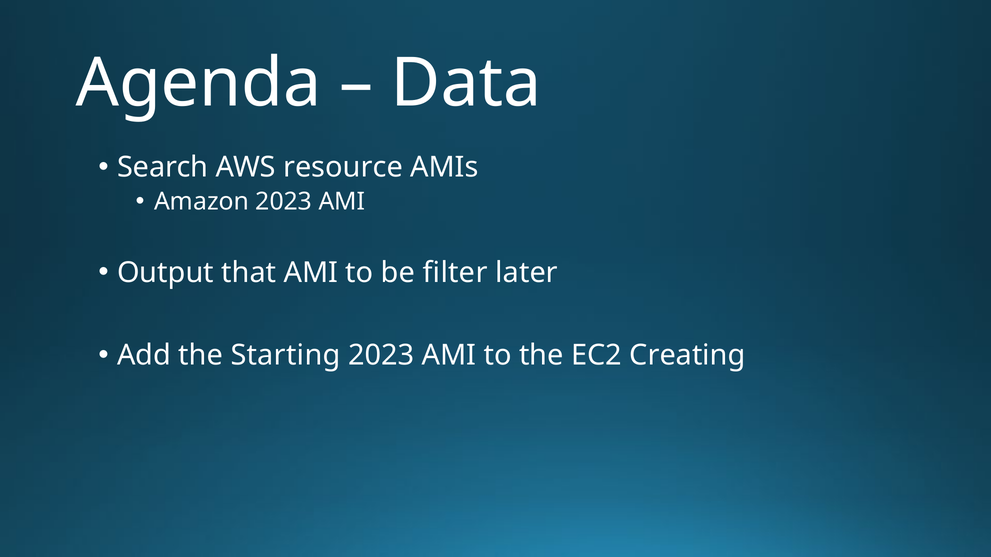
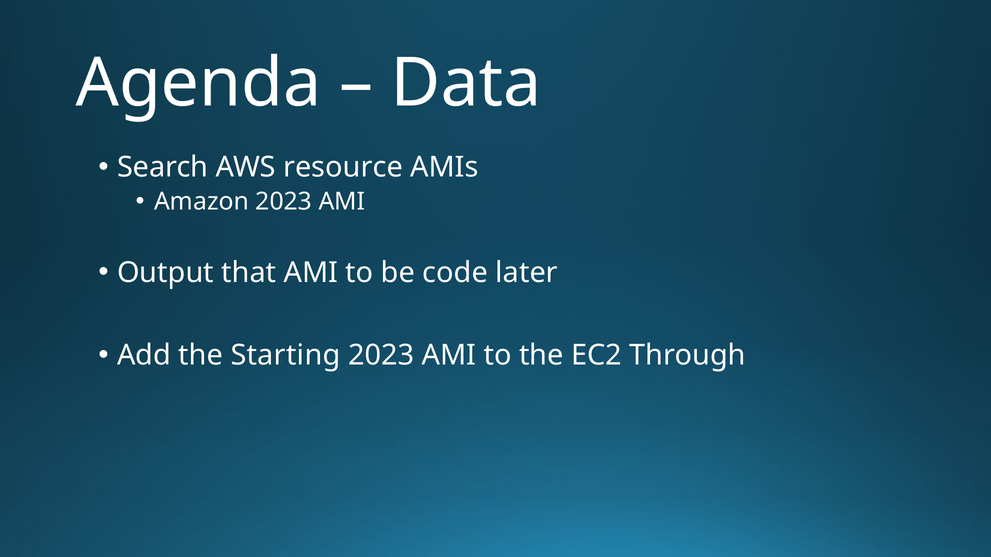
filter: filter -> code (455, 273)
Creating: Creating -> Through (687, 356)
